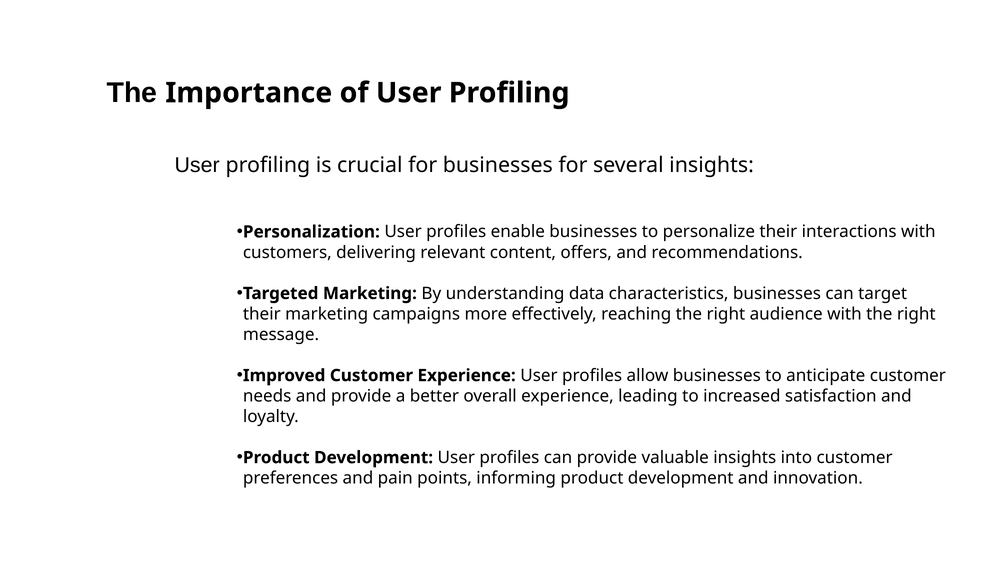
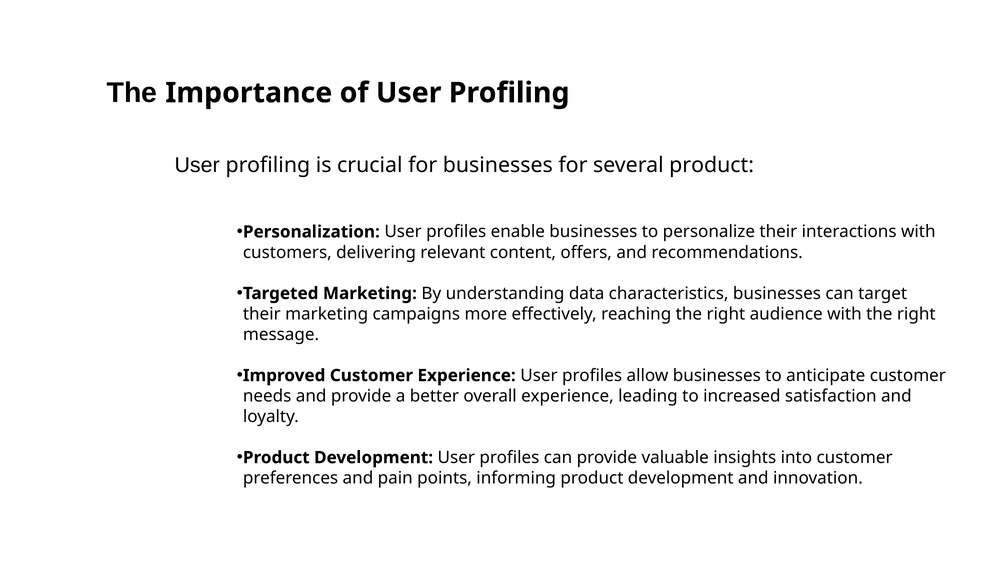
several insights: insights -> product (712, 165)
